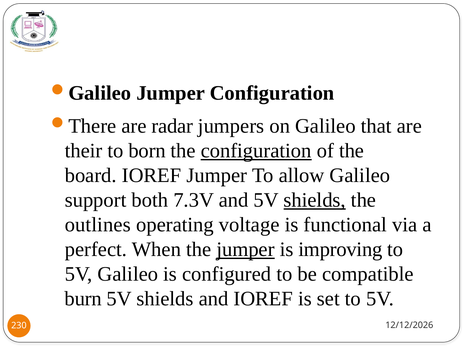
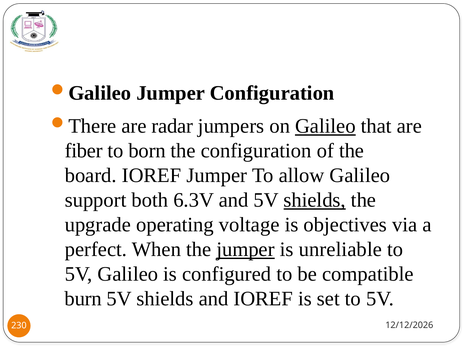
Galileo underline: none -> present (325, 126)
their: their -> fiber (84, 151)
configuration underline: present -> none (256, 151)
7.3V: 7.3V -> 6.3V (194, 200)
outlines: outlines -> upgrade (98, 225)
functional: functional -> objectives (345, 225)
improving: improving -> unreliable (340, 250)
